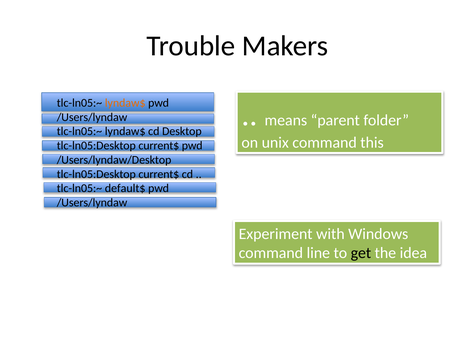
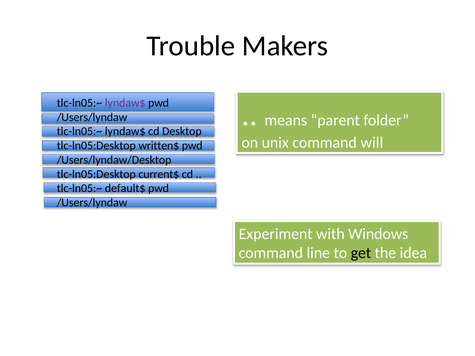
lyndaw$ colour: orange -> purple (125, 103)
this: this -> will (372, 143)
current$: current$ -> written$ (159, 146)
